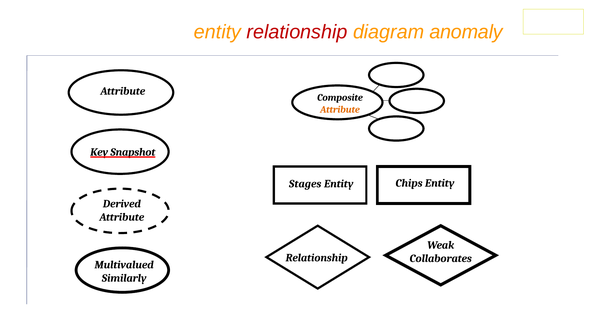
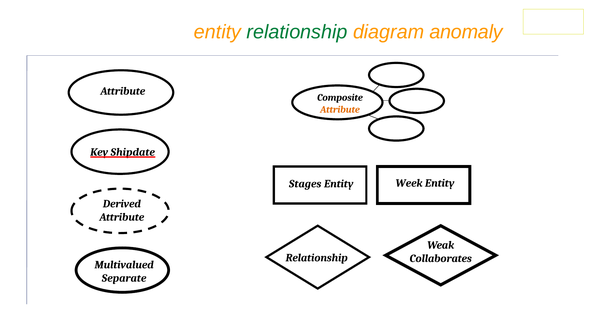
relationship colour: red -> green (297, 32)
Snapshot: Snapshot -> Shipdate (133, 152)
Chips: Chips -> Week (409, 183)
Similarly: Similarly -> Separate (124, 278)
